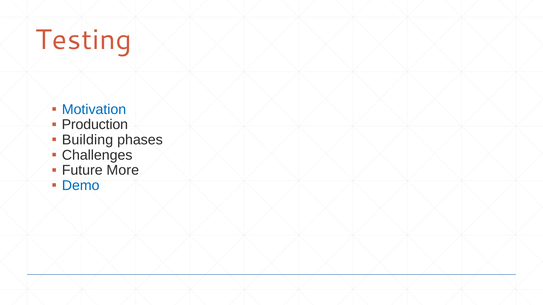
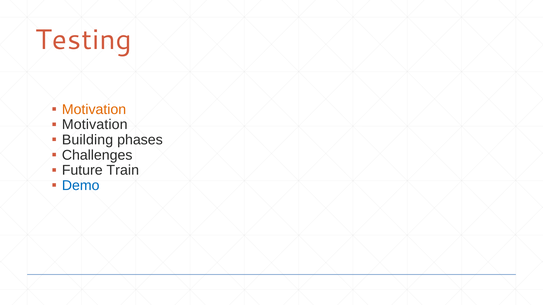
Motivation colour: blue -> orange (94, 110)
Production: Production -> Motivation (95, 125)
More: More -> Train (123, 171)
